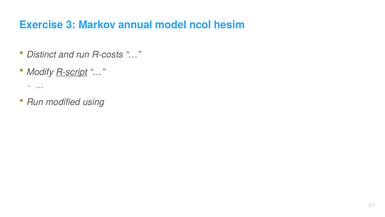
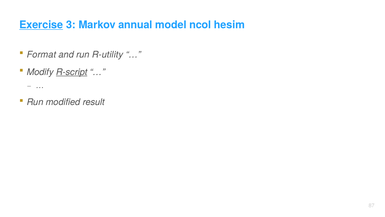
Exercise underline: none -> present (41, 25)
Distinct: Distinct -> Format (41, 55)
R-costs: R-costs -> R-utility (108, 55)
using: using -> result (94, 102)
